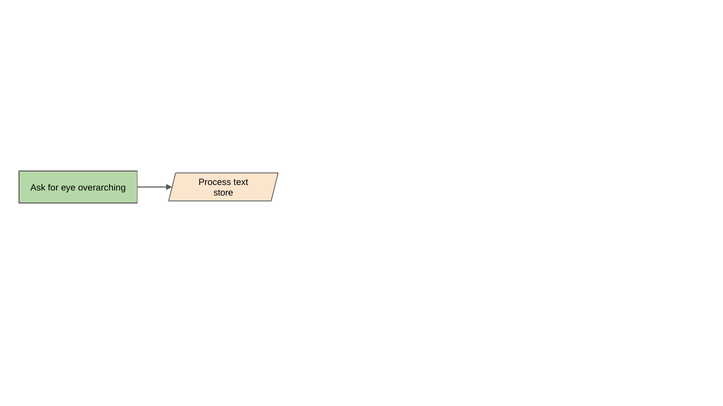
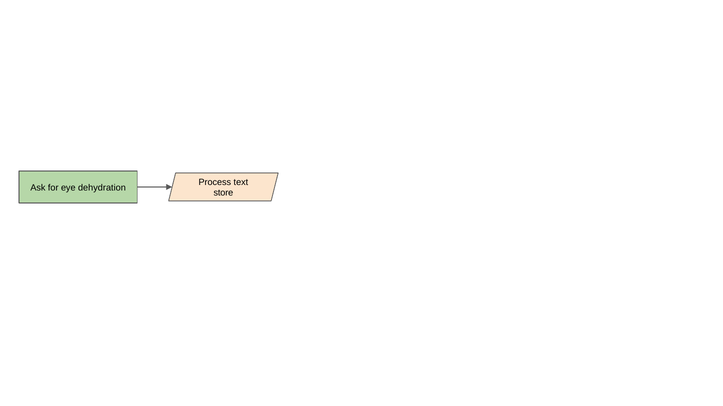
overarching: overarching -> dehydration (102, 188)
